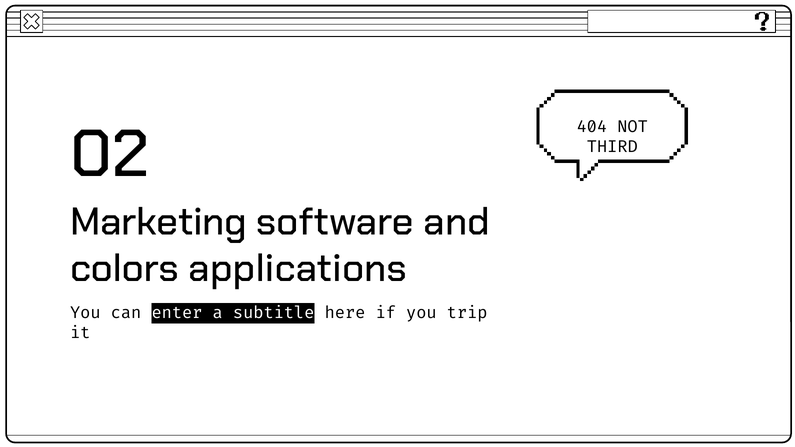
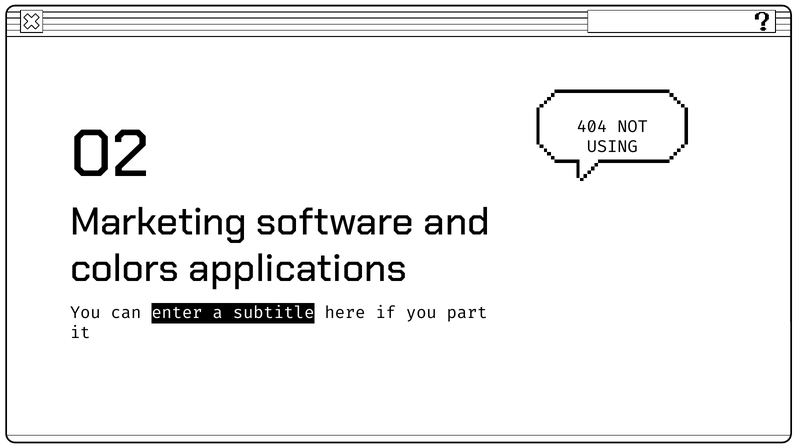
THIRD: THIRD -> USING (612, 147)
trip: trip -> part (467, 313)
